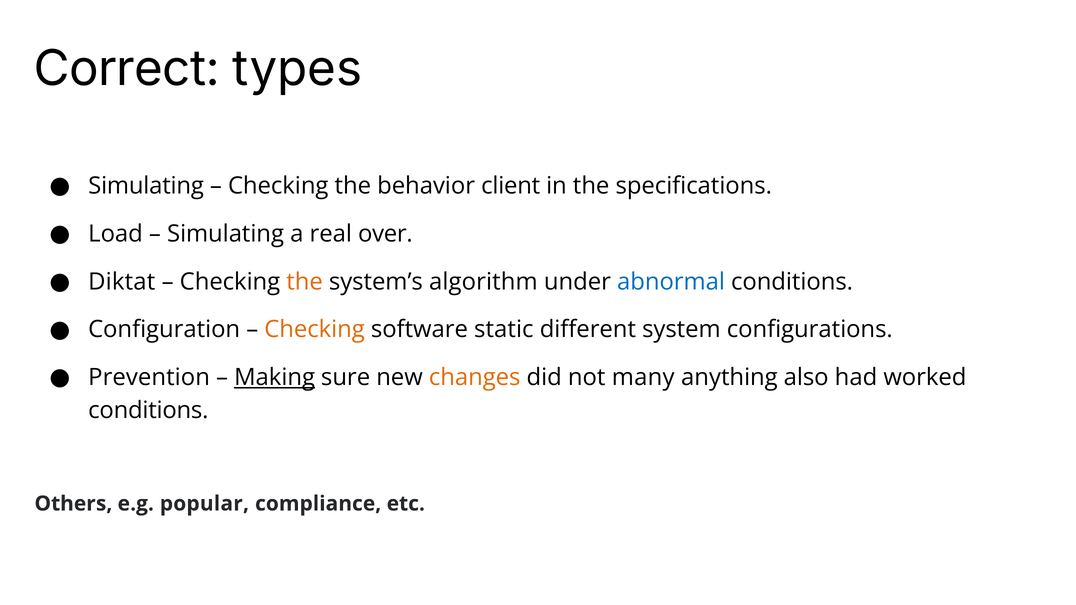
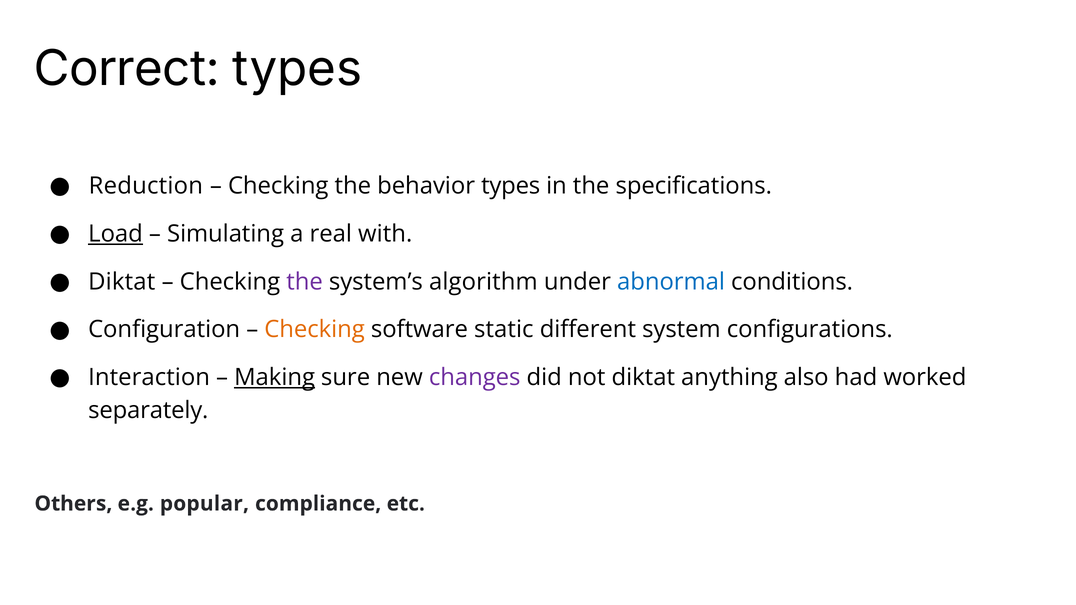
Simulating: Simulating -> Reduction (146, 186)
behavior client: client -> types (511, 186)
Load underline: none -> present (116, 234)
over: over -> with (385, 234)
the colour: orange -> purple (305, 282)
Prevention: Prevention -> Interaction (149, 378)
changes colour: orange -> purple (475, 378)
not many: many -> diktat (643, 378)
conditions: conditions -> separately (148, 411)
